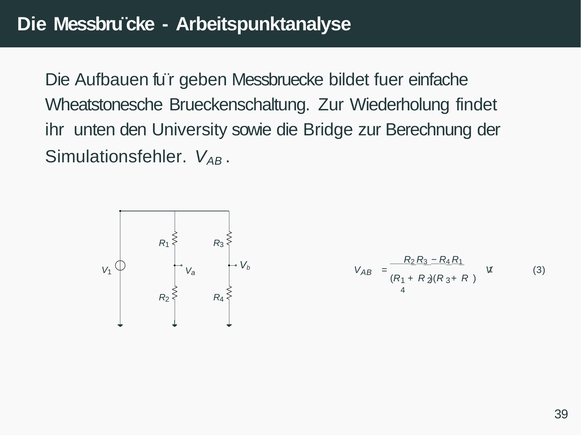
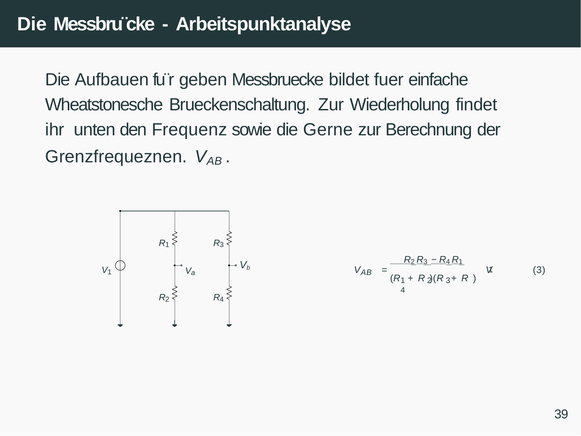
University: University -> Frequenz (189, 130)
Bridge: Bridge -> Gerne (328, 130)
Simulationsfehler: Simulationsfehler -> Grenzfrequeznen (116, 157)
